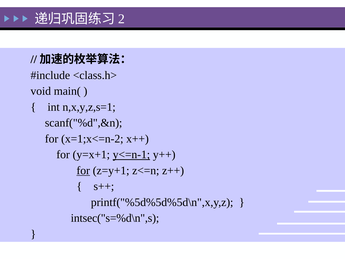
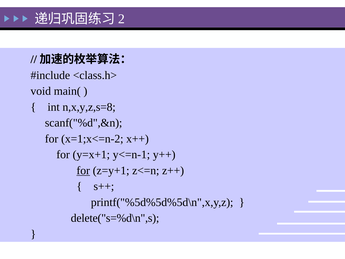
n,x,y,z,s=1: n,x,y,z,s=1 -> n,x,y,z,s=8 (89, 107)
y<=n-1 underline: present -> none (131, 154)
intsec("s=%d\n",s: intsec("s=%d\n",s -> delete("s=%d\n",s (115, 218)
